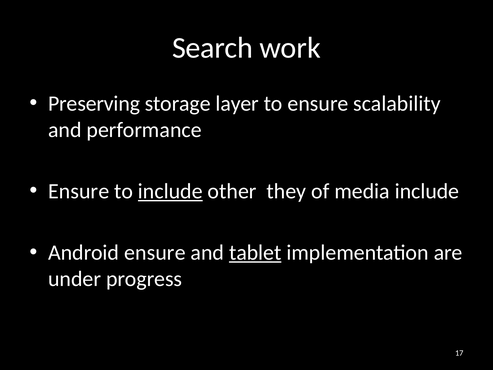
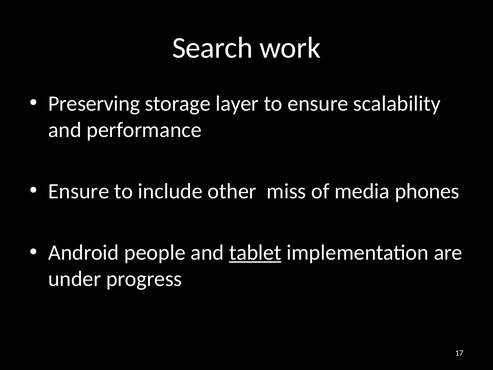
include underline: present -> none (170, 191)
they: they -> miss (286, 191)
media include: include -> phones (427, 191)
Android ensure: ensure -> people (155, 252)
